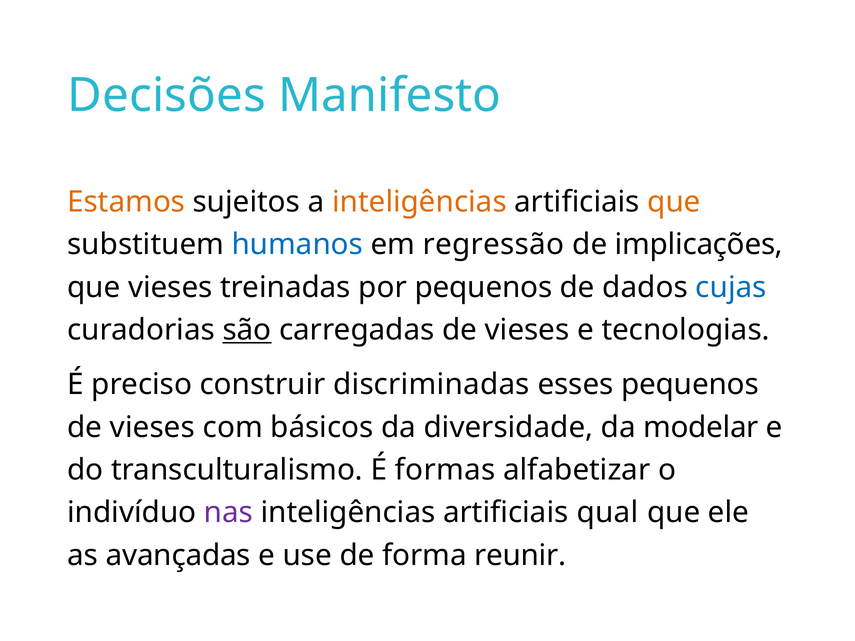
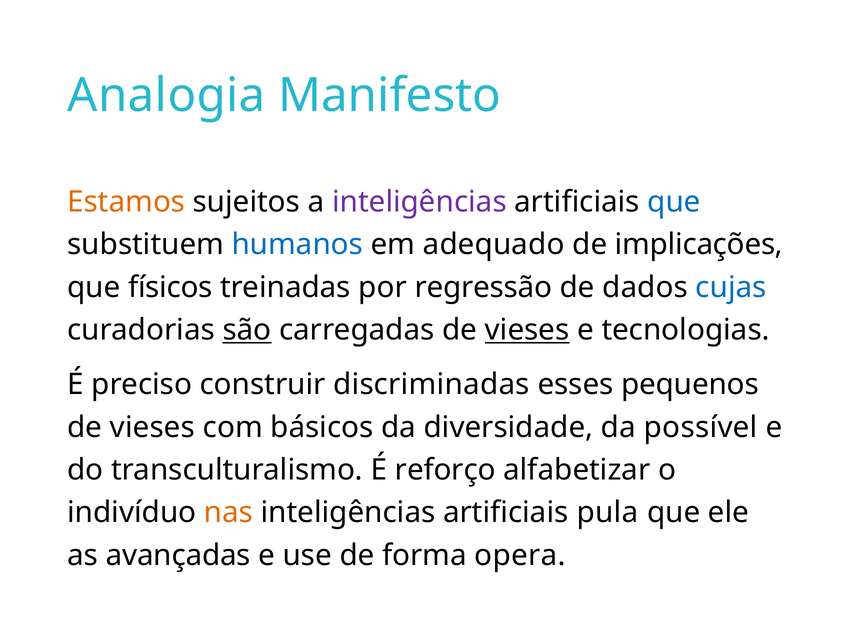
Decisões: Decisões -> Analogia (166, 96)
inteligências colour: orange -> purple (419, 202)
que colour: orange -> blue (674, 202)
regressão: regressão -> adequado (494, 245)
que vieses: vieses -> físicos (170, 287)
por pequenos: pequenos -> regressão (483, 287)
vieses underline: none -> present (527, 330)
modelar: modelar -> possível (701, 427)
formas: formas -> reforço (445, 470)
nas colour: purple -> orange (229, 513)
qual: qual -> pula (608, 513)
reunir: reunir -> opera (520, 556)
